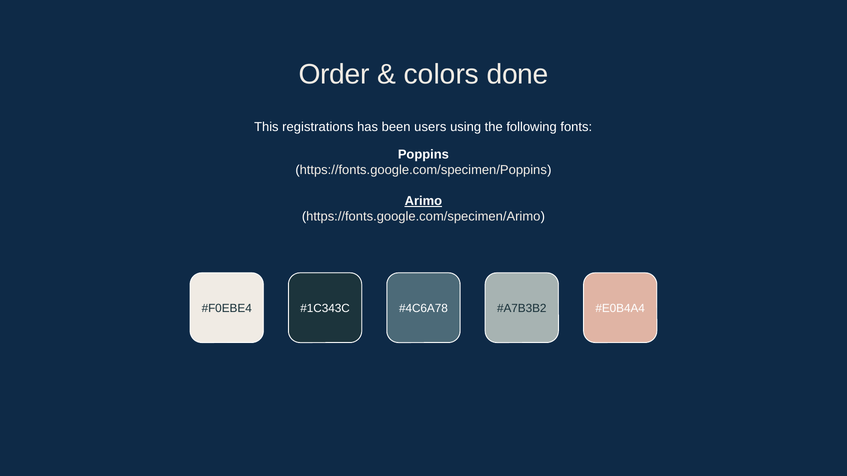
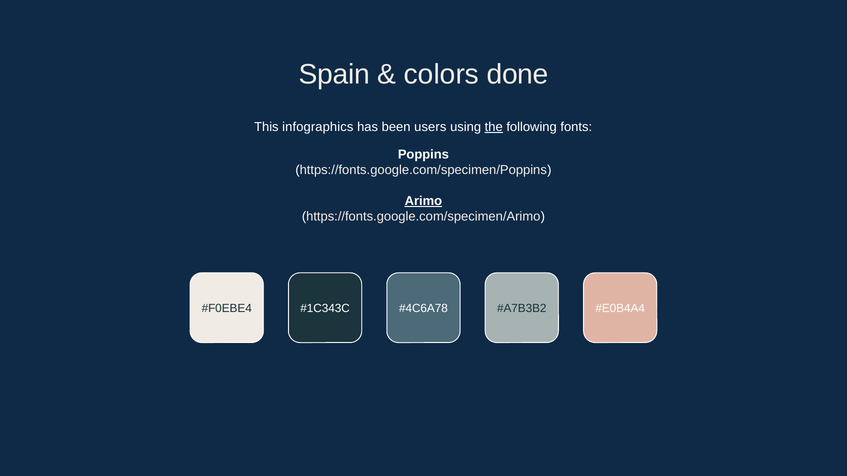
Order: Order -> Spain (334, 75)
registrations: registrations -> infographics (318, 127)
the underline: none -> present (494, 127)
